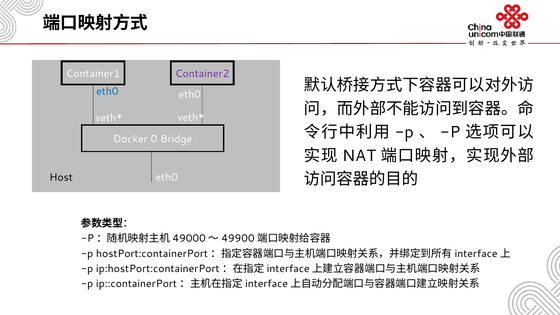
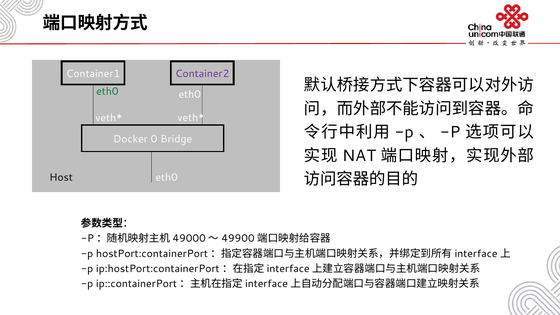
eth0 colour: blue -> green (107, 91)
